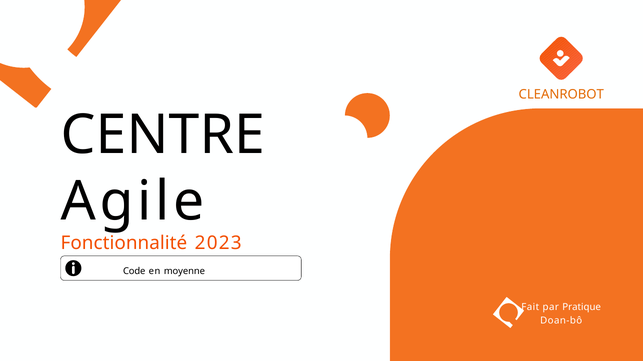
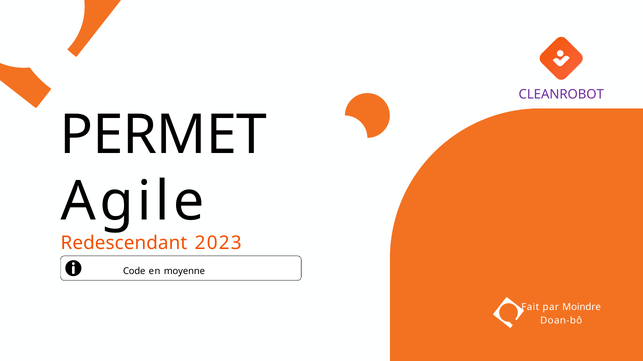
CLEANROBOT colour: orange -> purple (561, 95)
CENTRE: CENTRE -> PERMET (163, 135)
Fonctionnalité: Fonctionnalité -> Redescendant (124, 243)
Pratique: Pratique -> Moindre (582, 308)
